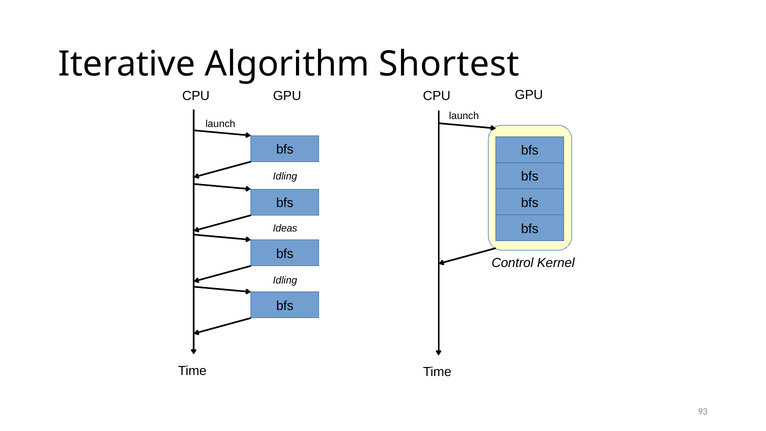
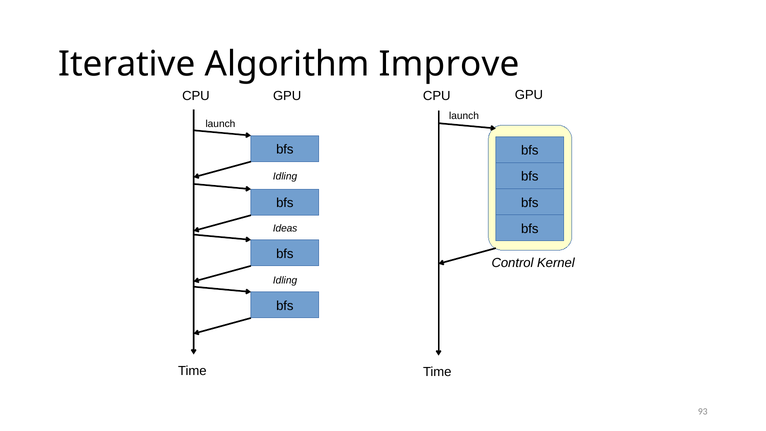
Shortest: Shortest -> Improve (449, 64)
